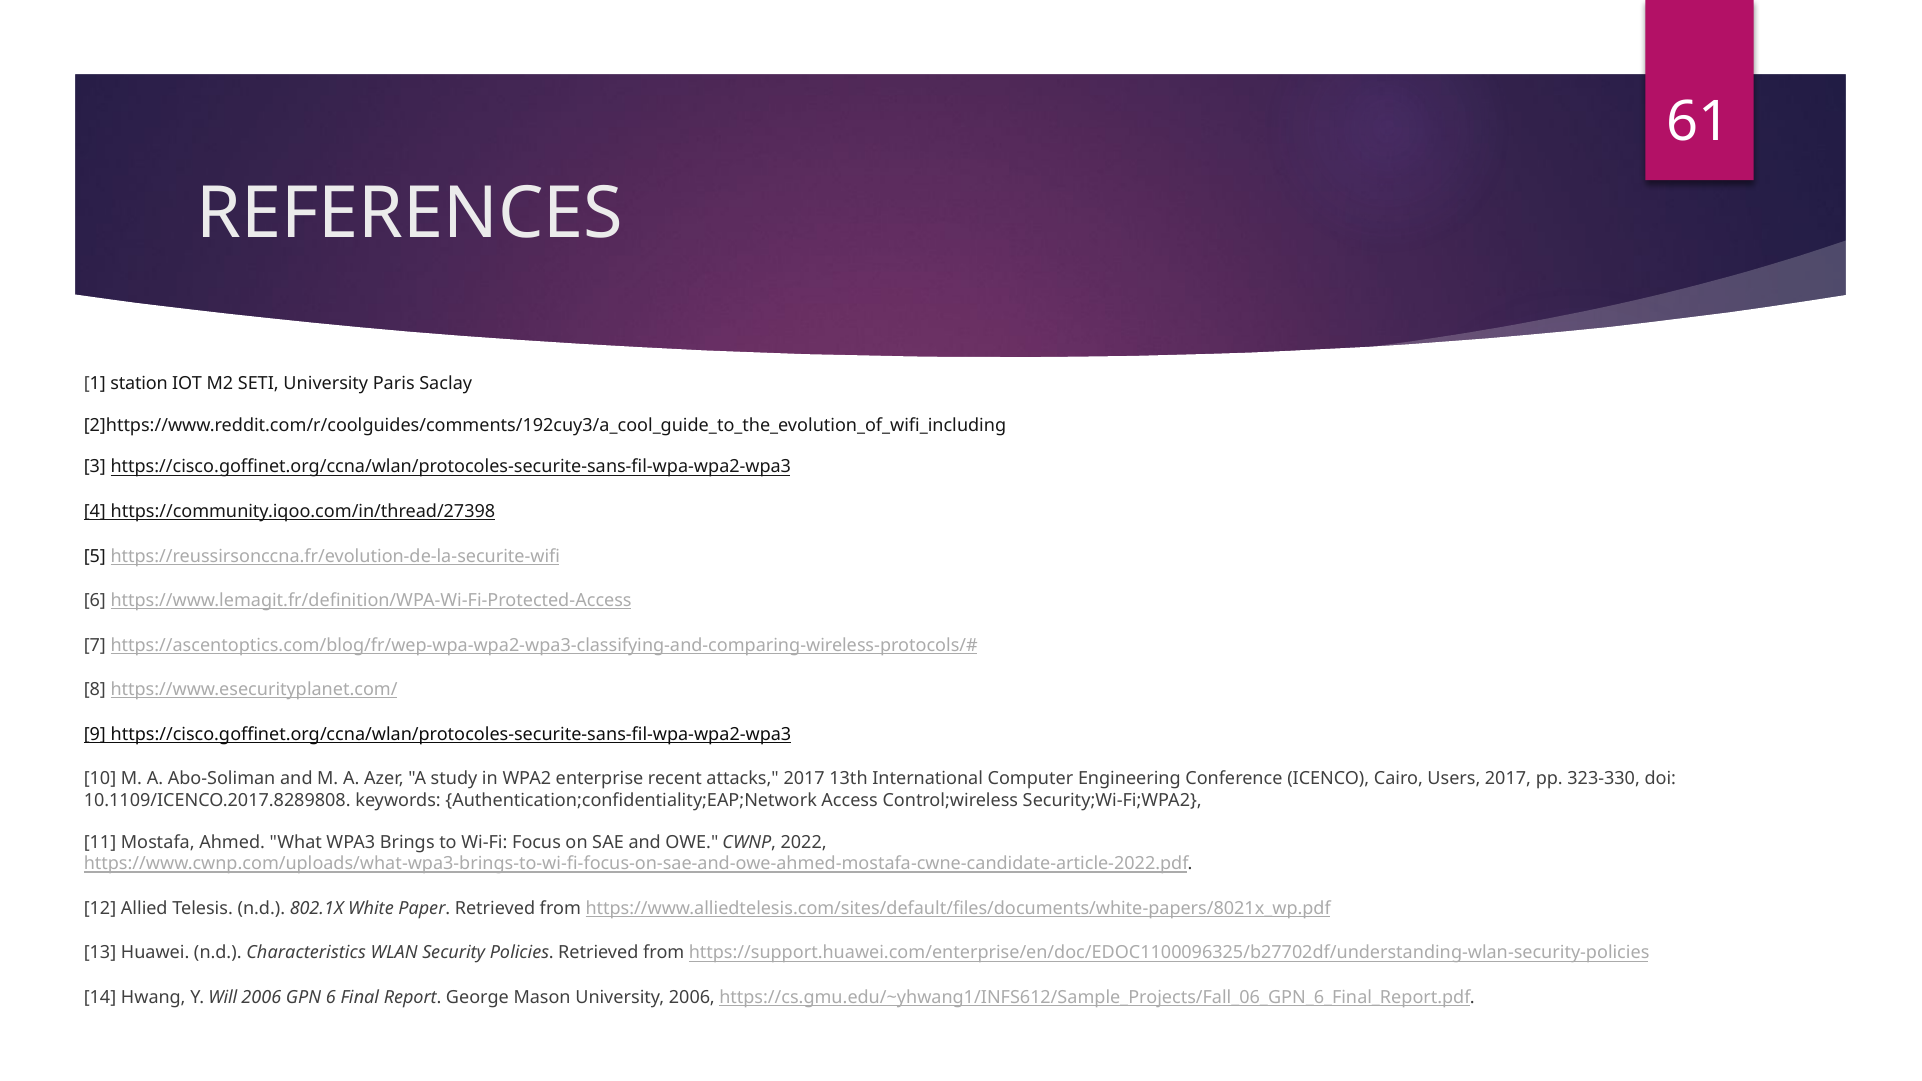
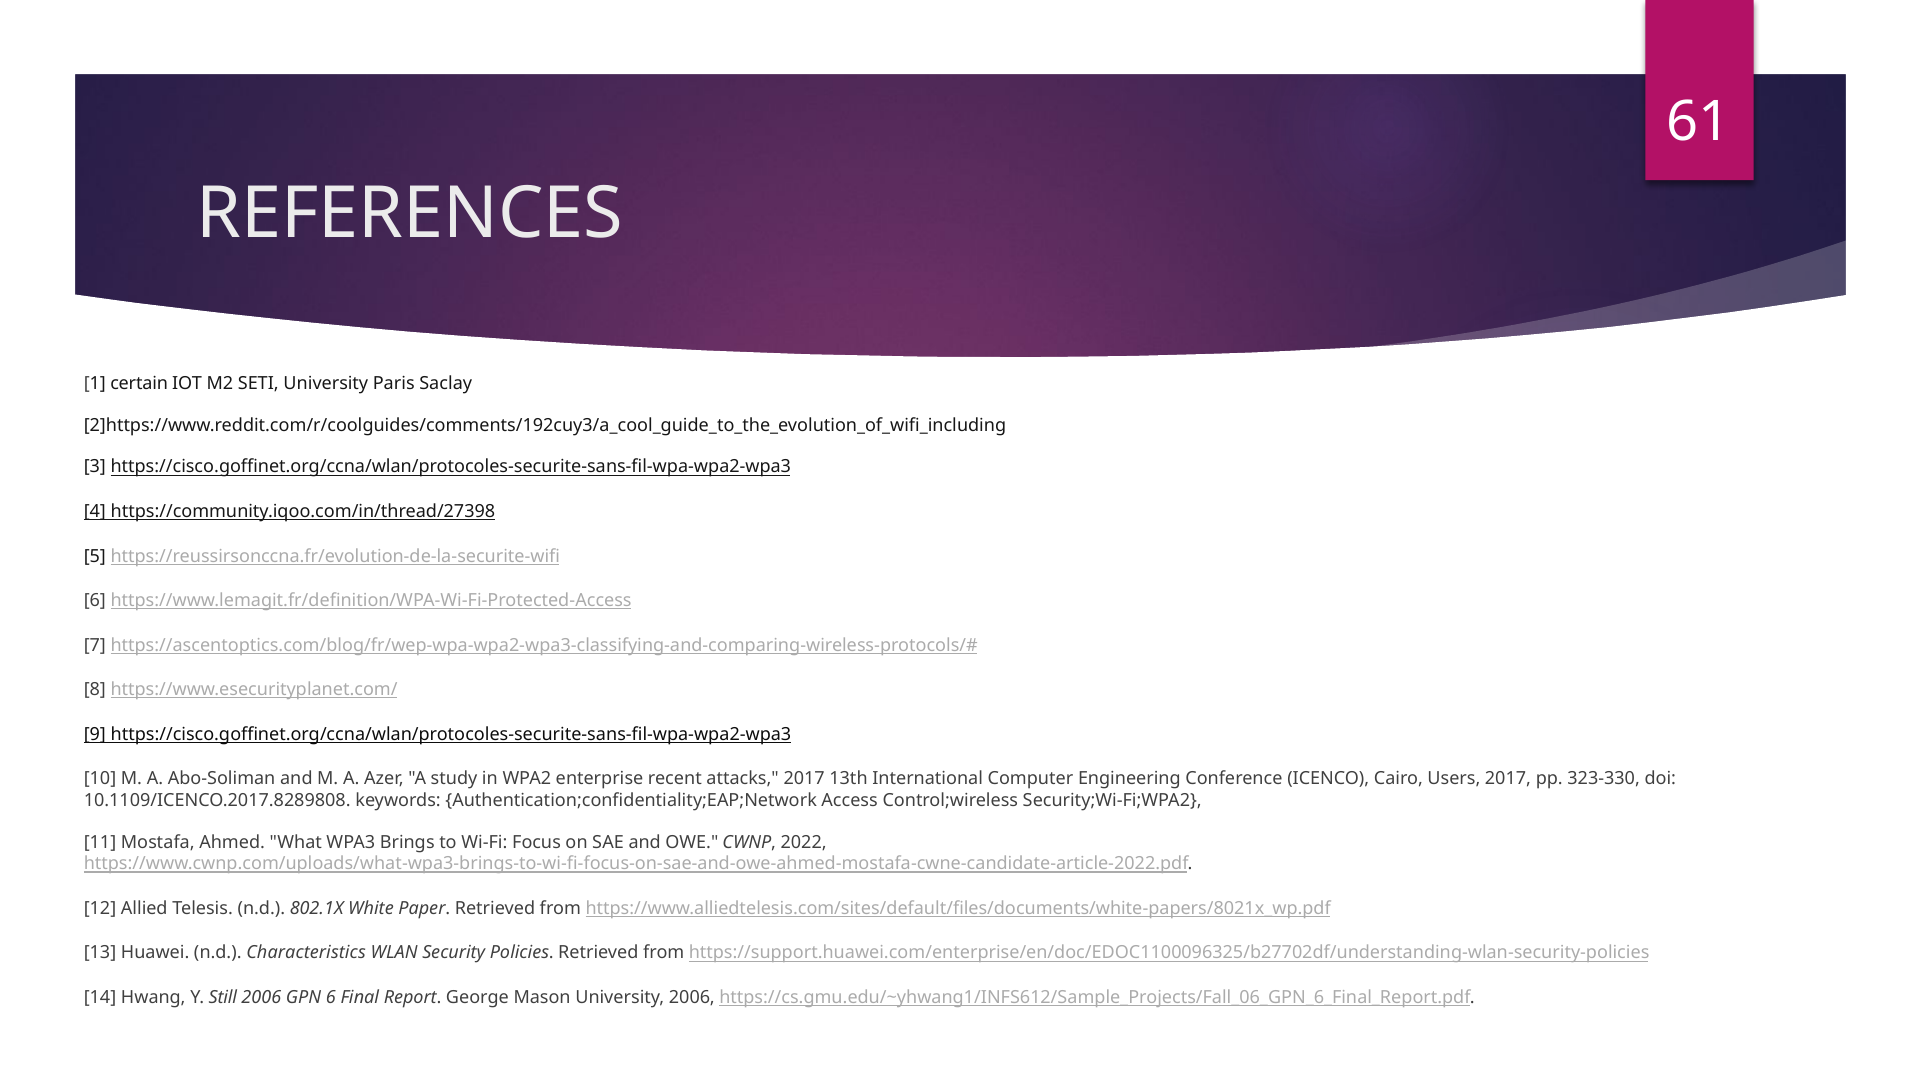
station: station -> certain (139, 384)
Will: Will -> Still (223, 998)
